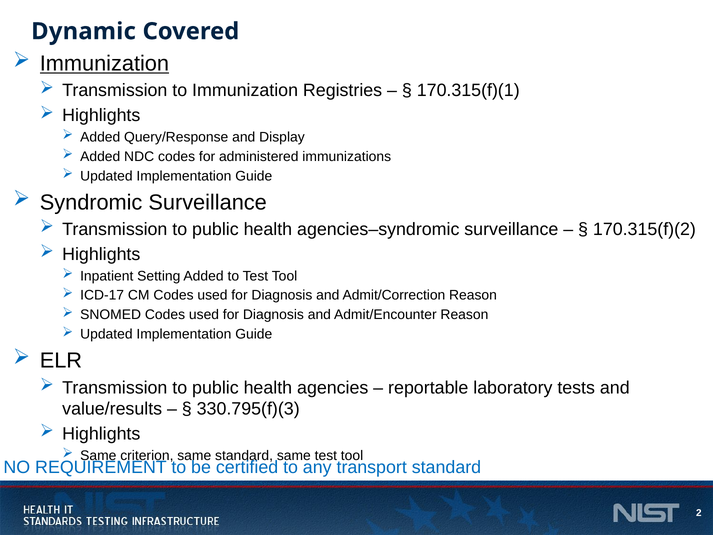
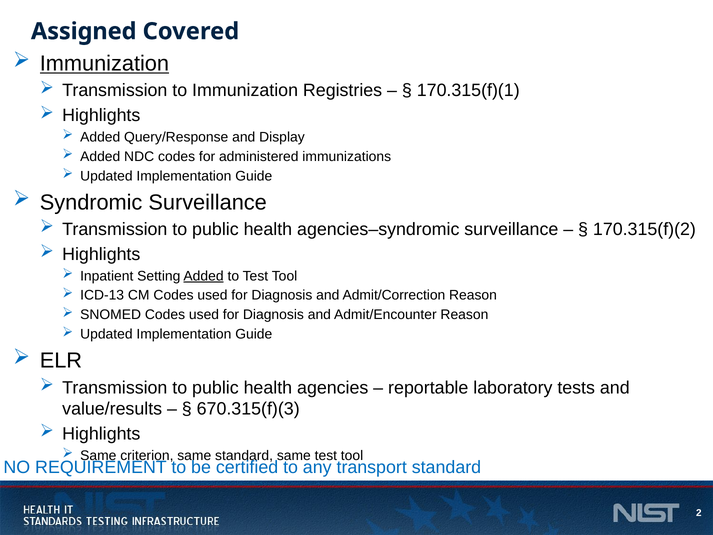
Dynamic: Dynamic -> Assigned (84, 31)
Added underline: none -> present (204, 276)
ICD-17: ICD-17 -> ICD-13 (102, 295)
330.795(f)(3: 330.795(f)(3 -> 670.315(f)(3 (248, 409)
